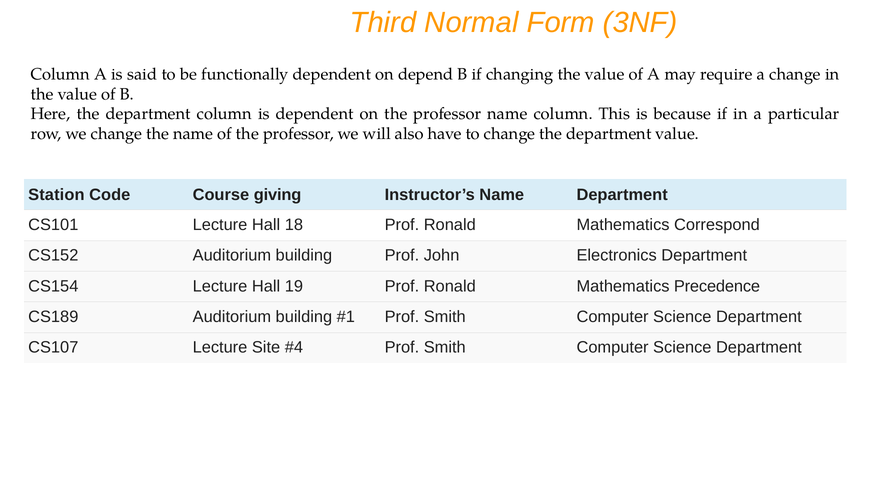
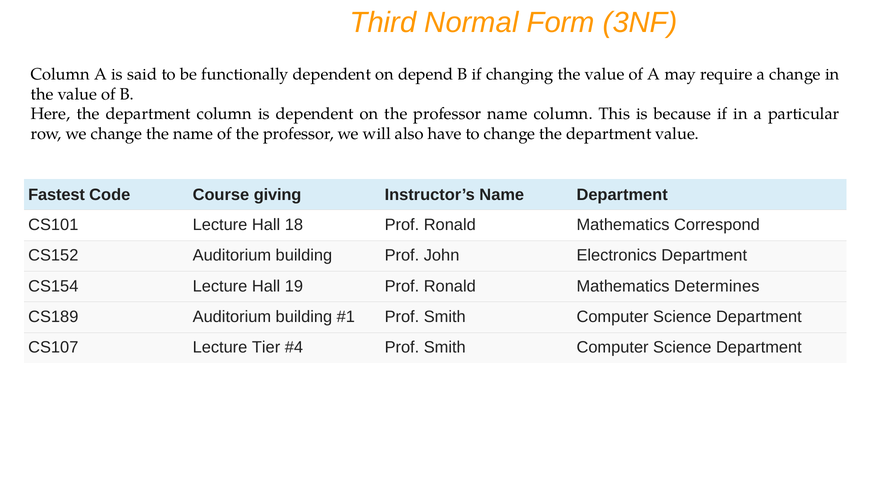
Station: Station -> Fastest (57, 195)
Precedence: Precedence -> Determines (717, 286)
Site: Site -> Tier (266, 347)
